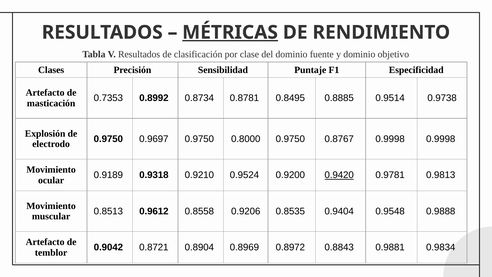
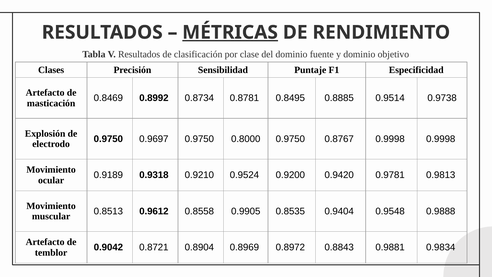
0.7353: 0.7353 -> 0.8469 (108, 98)
0.9420 underline: present -> none (339, 175)
0.9206: 0.9206 -> 0.9905 (246, 211)
